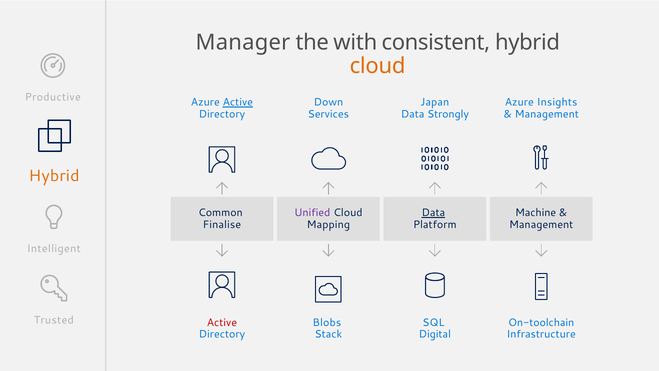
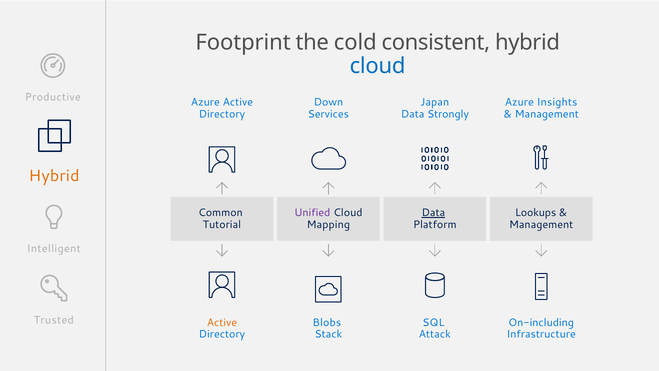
Manager: Manager -> Footprint (243, 42)
with: with -> cold (355, 42)
cloud colour: orange -> blue (378, 66)
Active underline: present -> none (238, 102)
Machine: Machine -> Lookups (536, 213)
Finalise: Finalise -> Tutorial (222, 224)
Active colour: red -> orange (222, 322)
On-toolchain: On-toolchain -> On-including (541, 322)
Digital: Digital -> Attack (435, 334)
